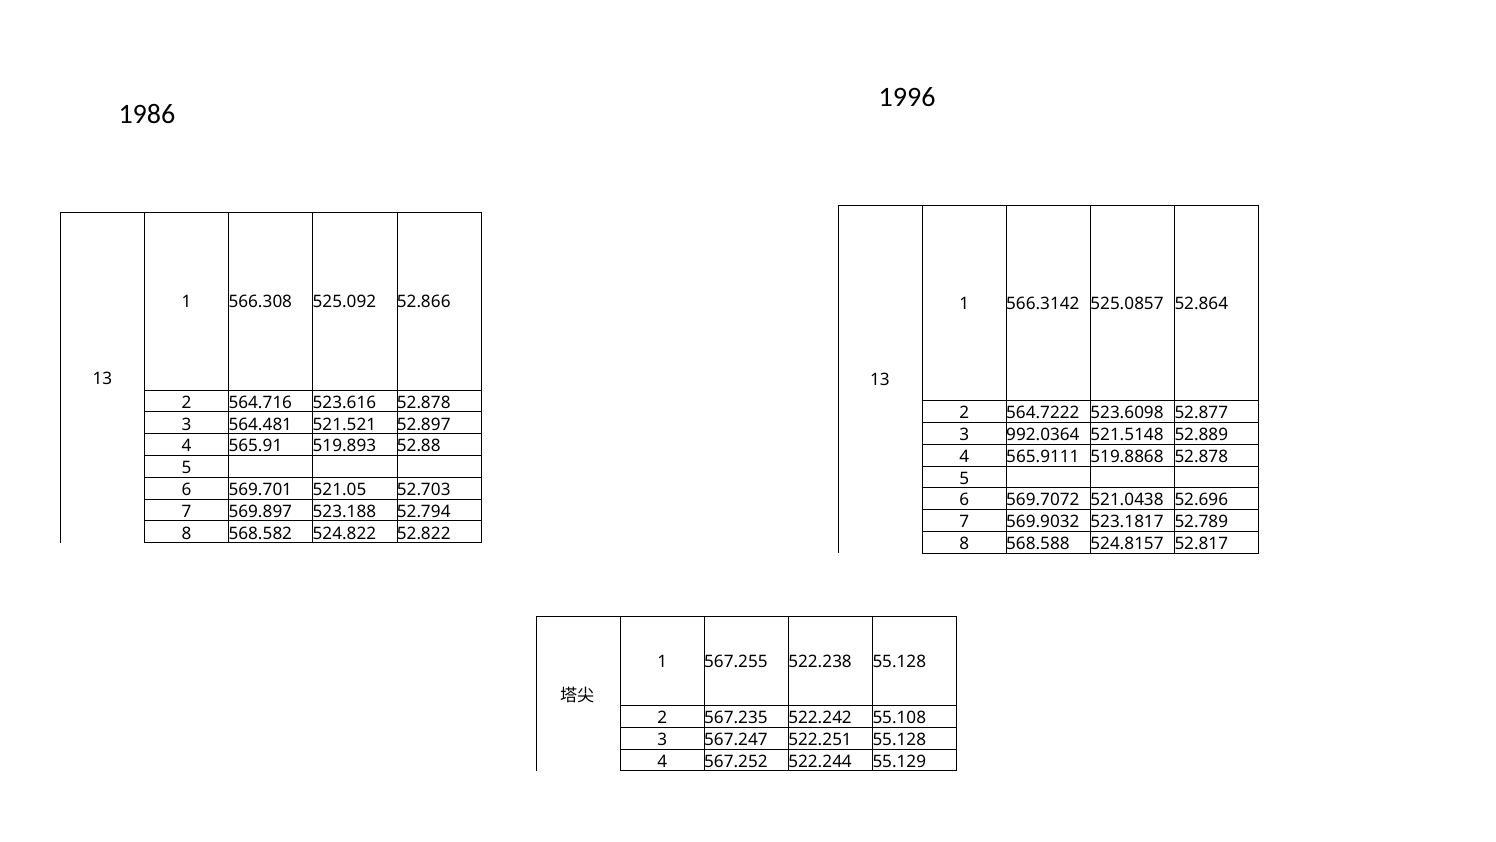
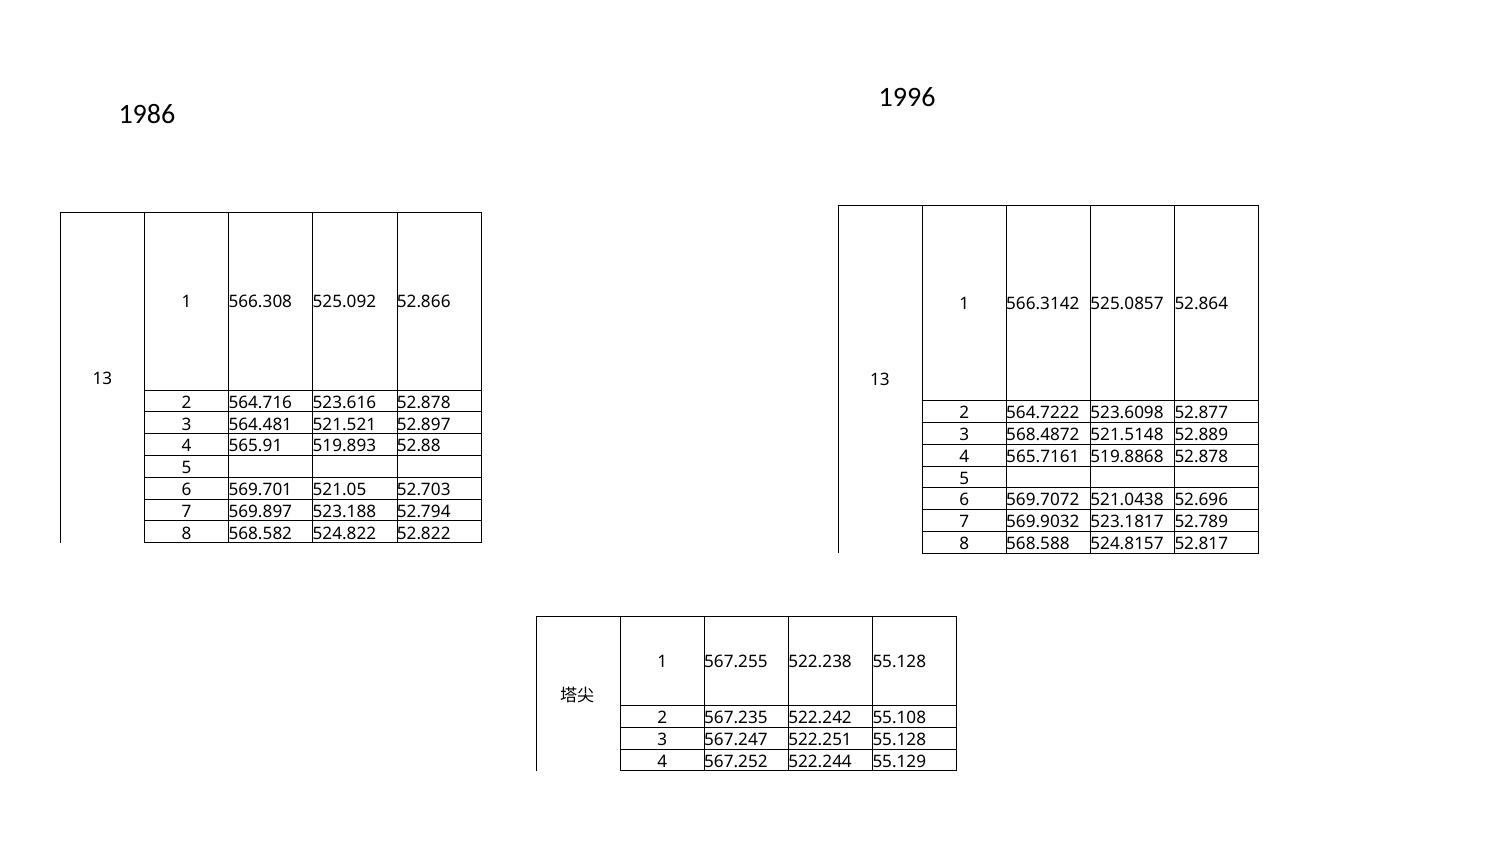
992.0364: 992.0364 -> 568.4872 (1043, 435)
565.9111: 565.9111 -> 565.7161 (1043, 456)
